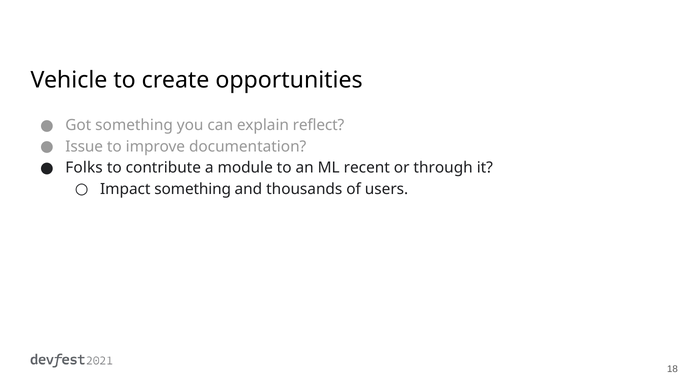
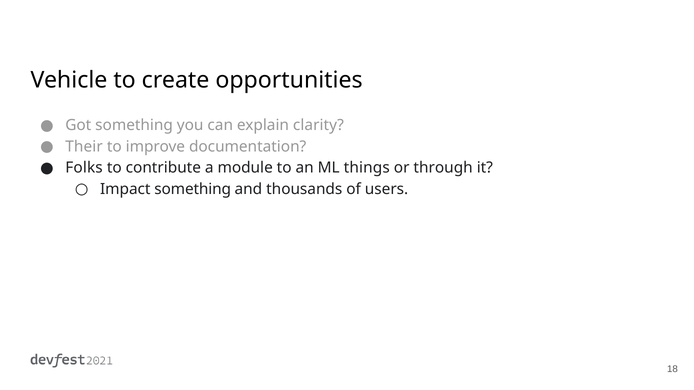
reflect: reflect -> clarity (318, 125)
Issue: Issue -> Their (84, 147)
recent: recent -> things (367, 168)
